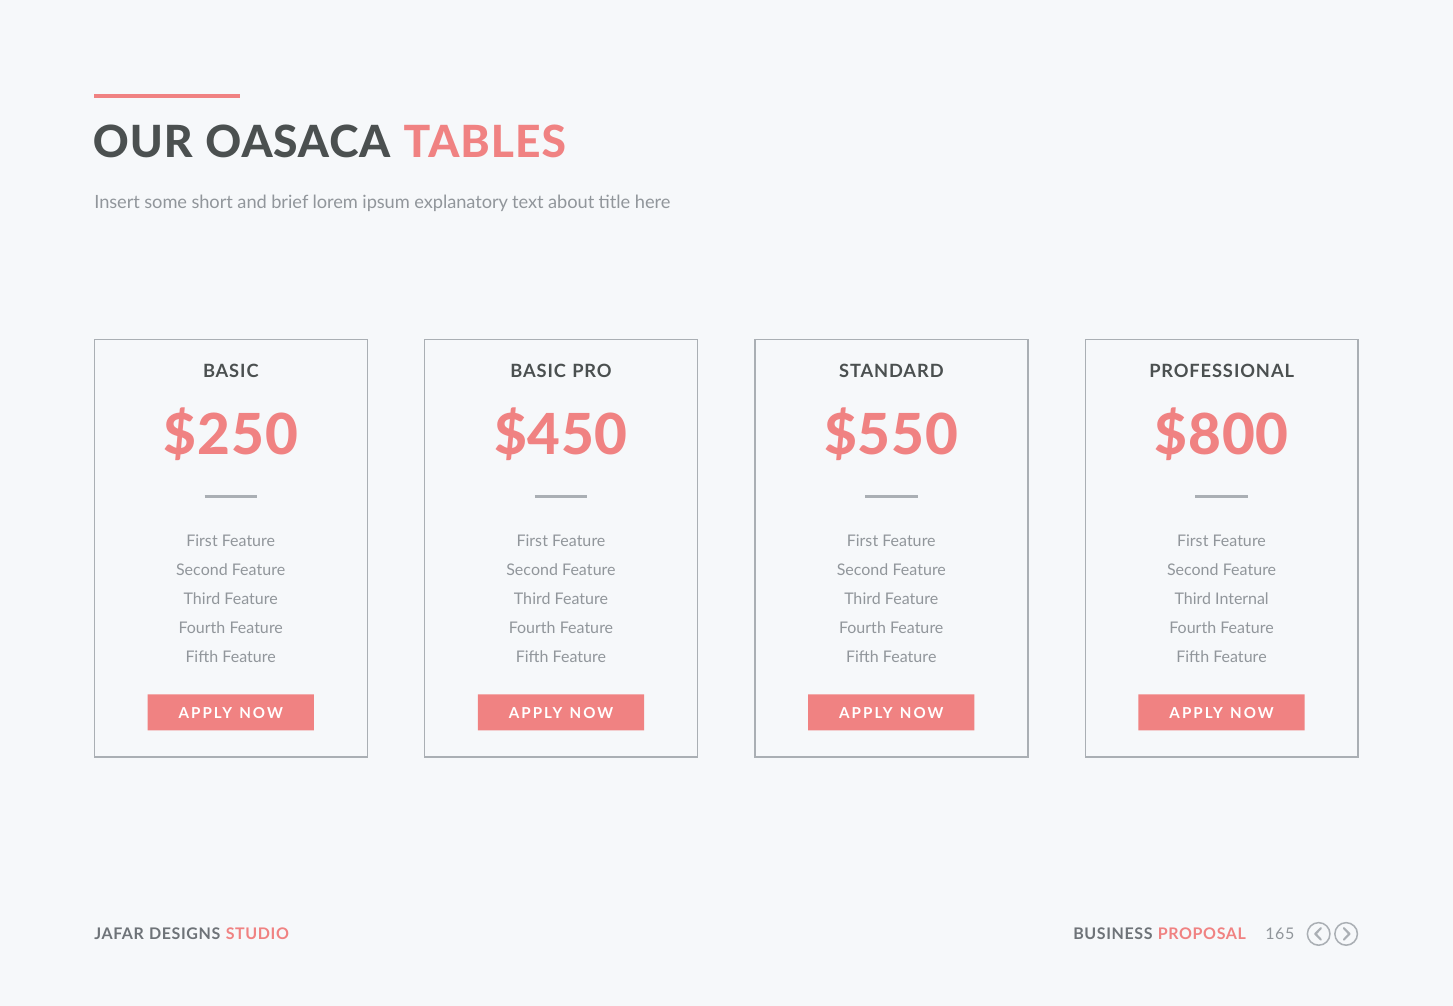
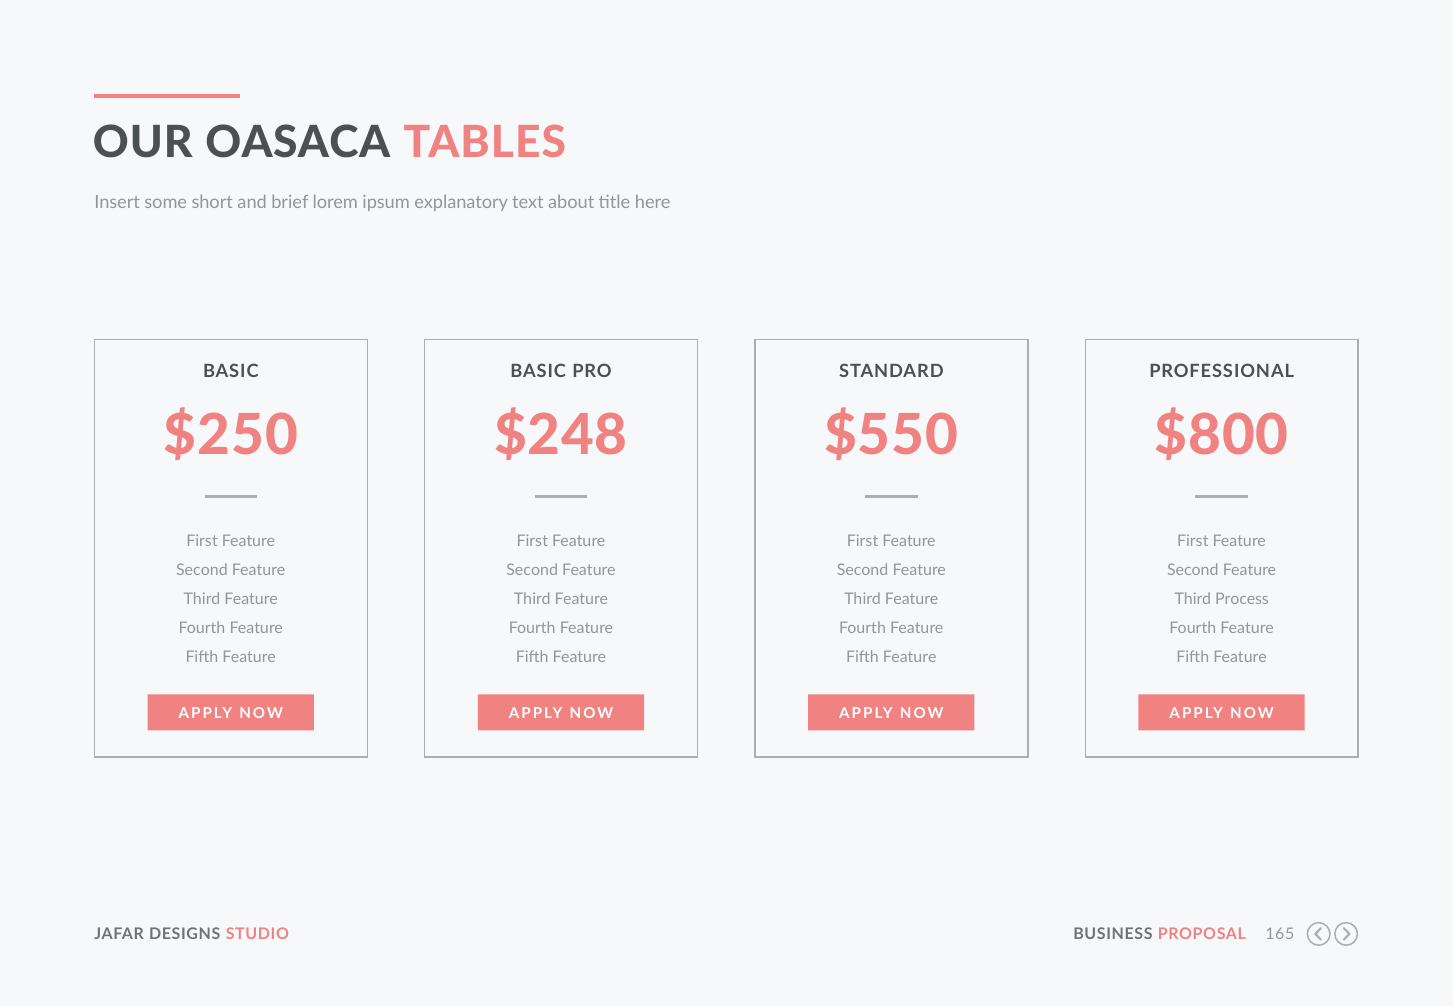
$450: $450 -> $248 (561, 435)
Internal: Internal -> Process (1242, 600)
